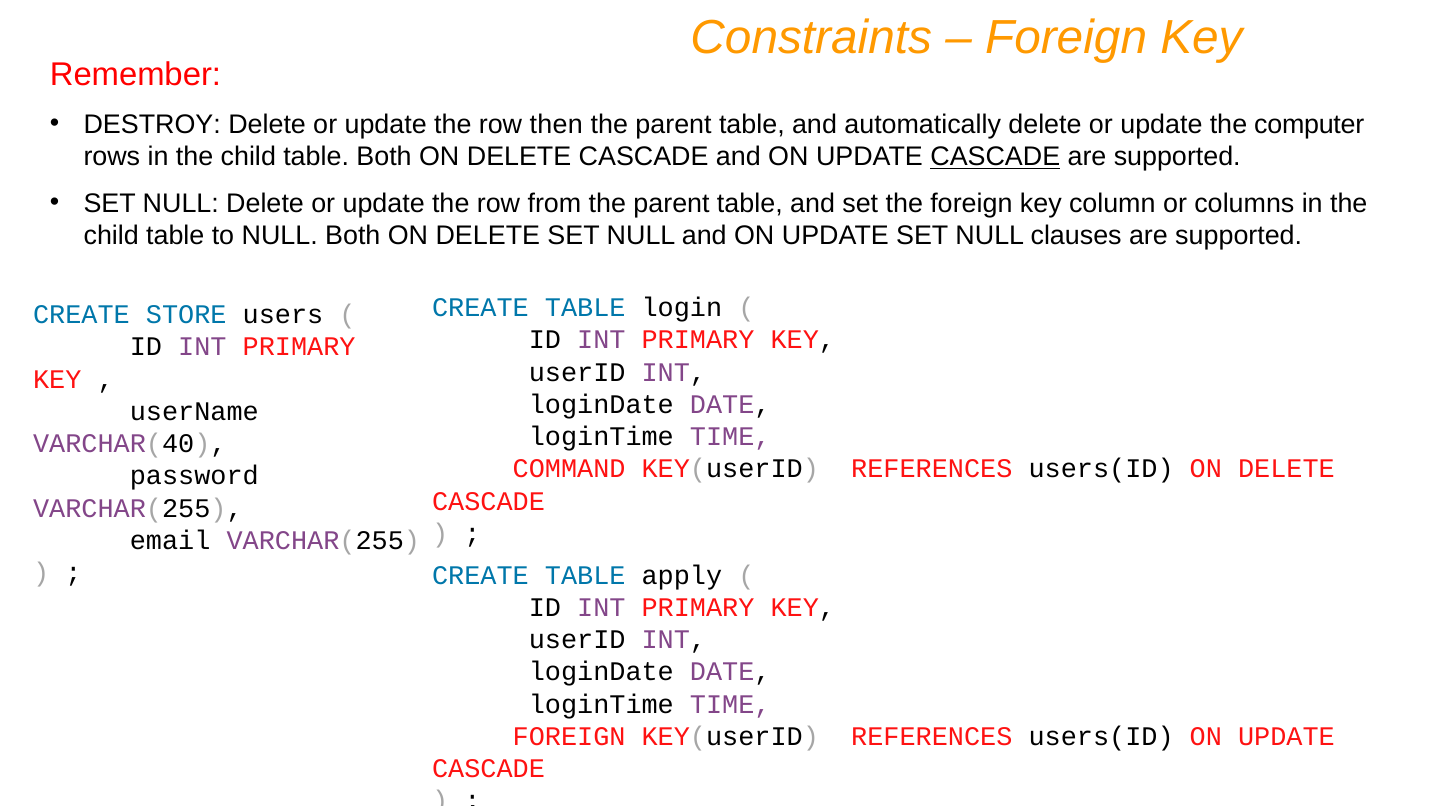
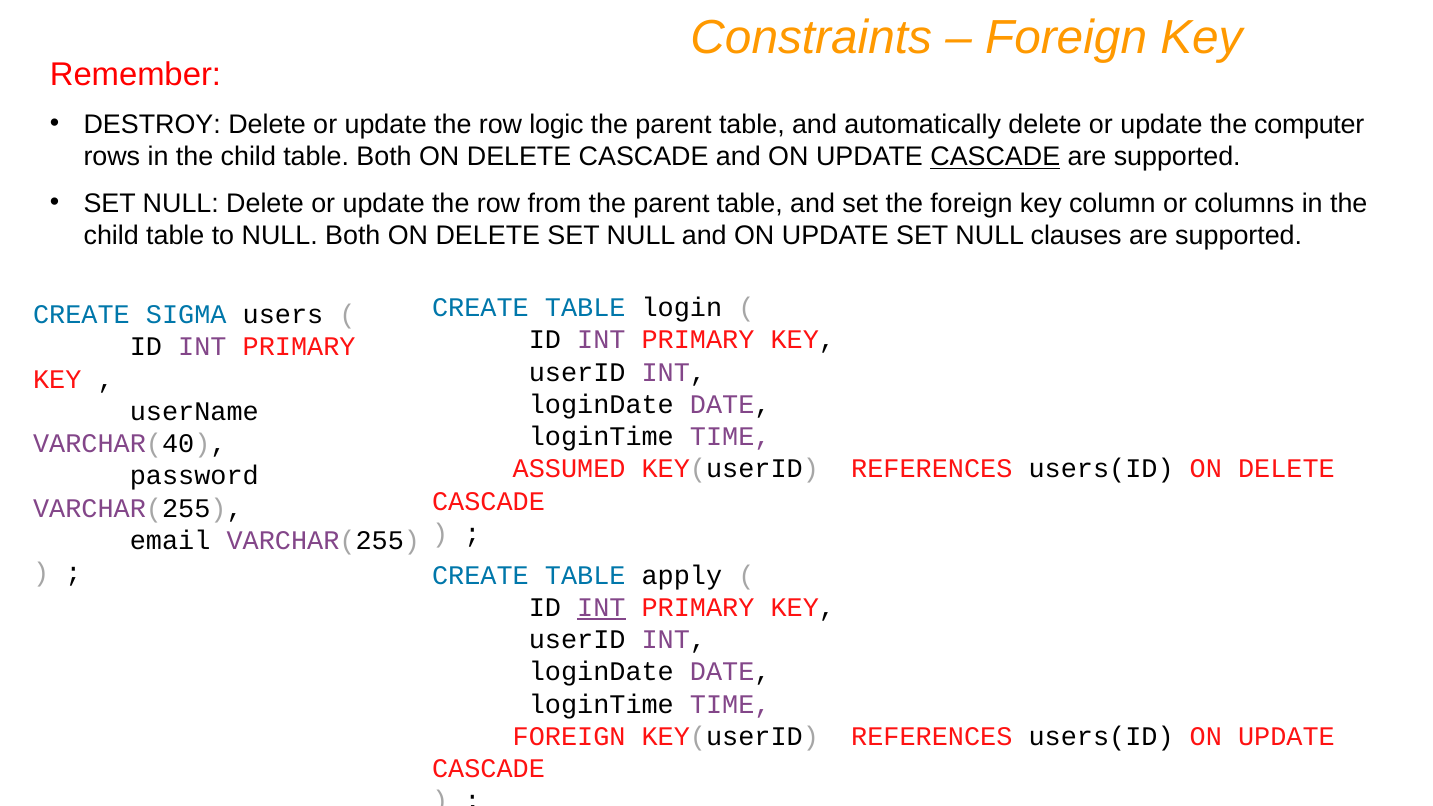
then: then -> logic (557, 125)
STORE: STORE -> SIGMA (186, 315)
COMMAND: COMMAND -> ASSUMED (569, 469)
INT underline: none -> present (601, 608)
